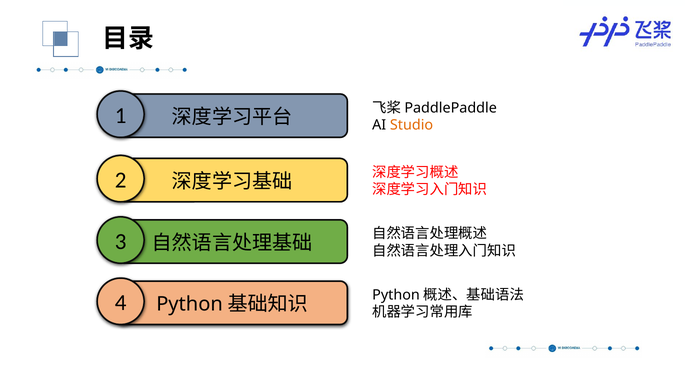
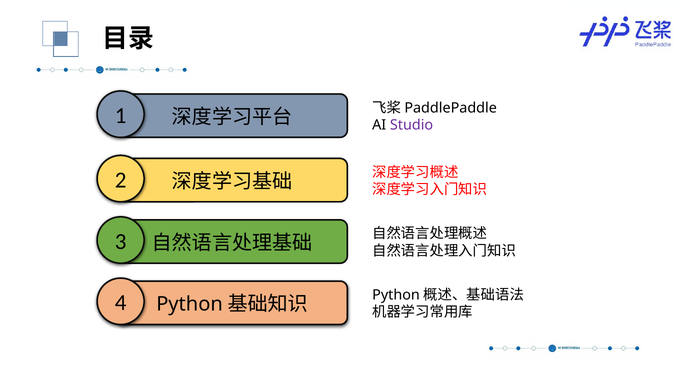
Studio colour: orange -> purple (412, 125)
